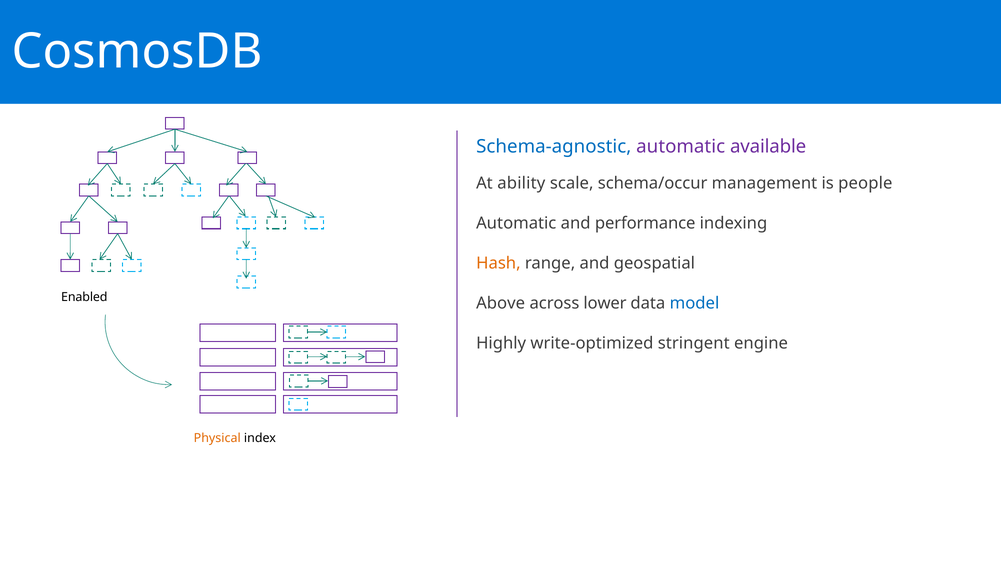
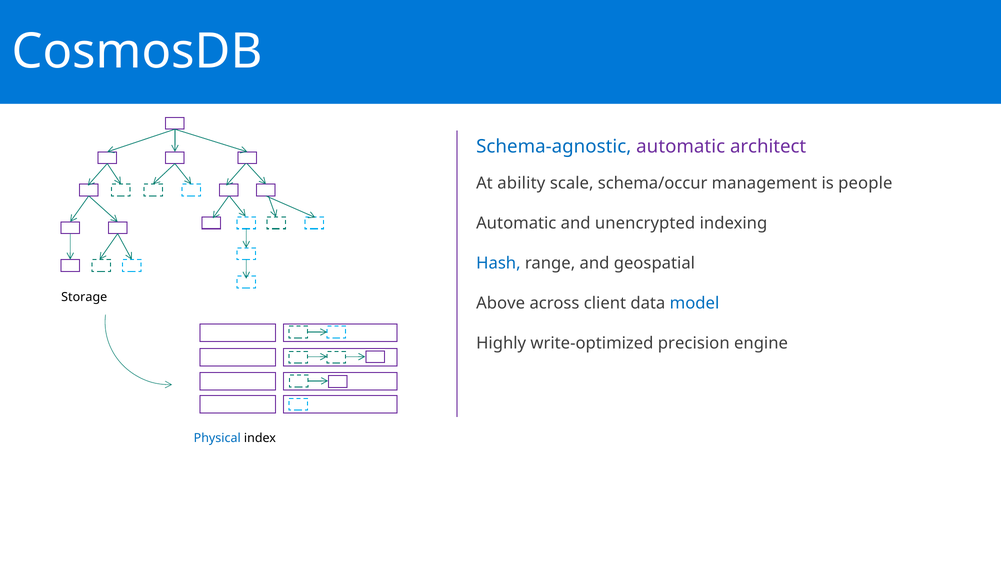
available: available -> architect (768, 146)
performance: performance -> unencrypted (645, 223)
Hash colour: orange -> blue (498, 263)
Enabled: Enabled -> Storage (84, 297)
lower: lower -> client (605, 303)
stringent: stringent -> precision (694, 343)
Physical colour: orange -> blue (217, 438)
